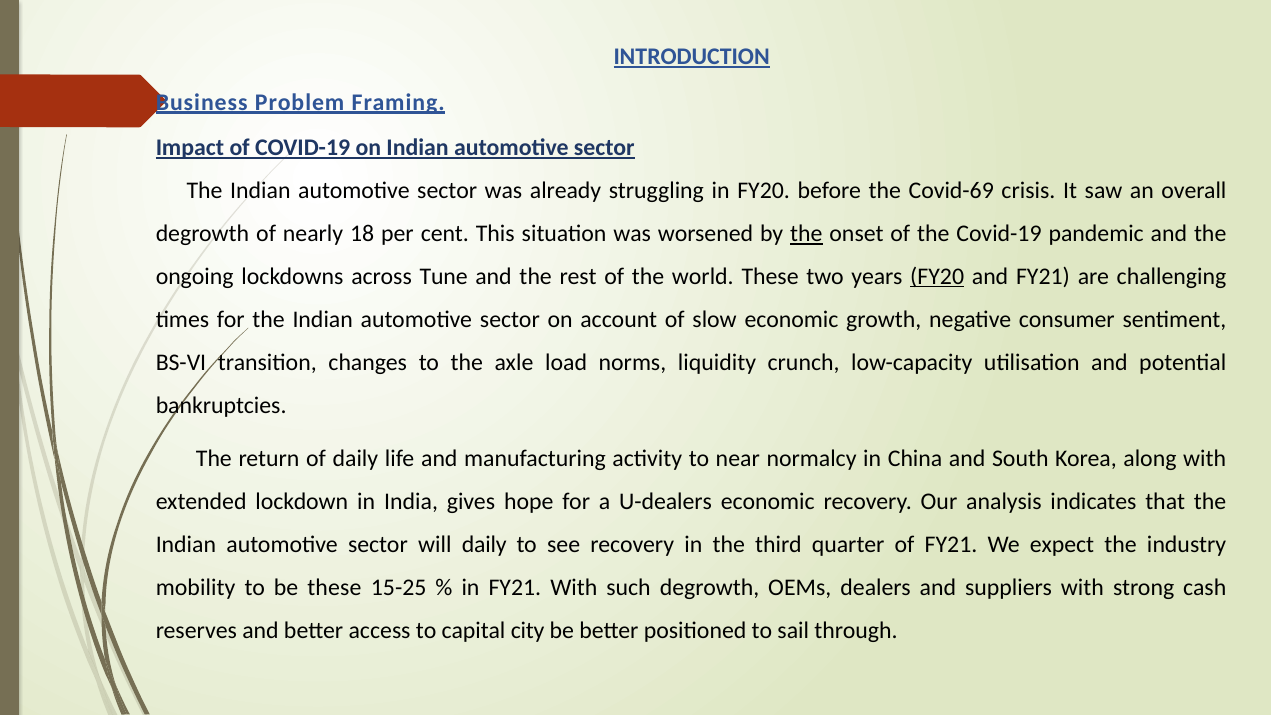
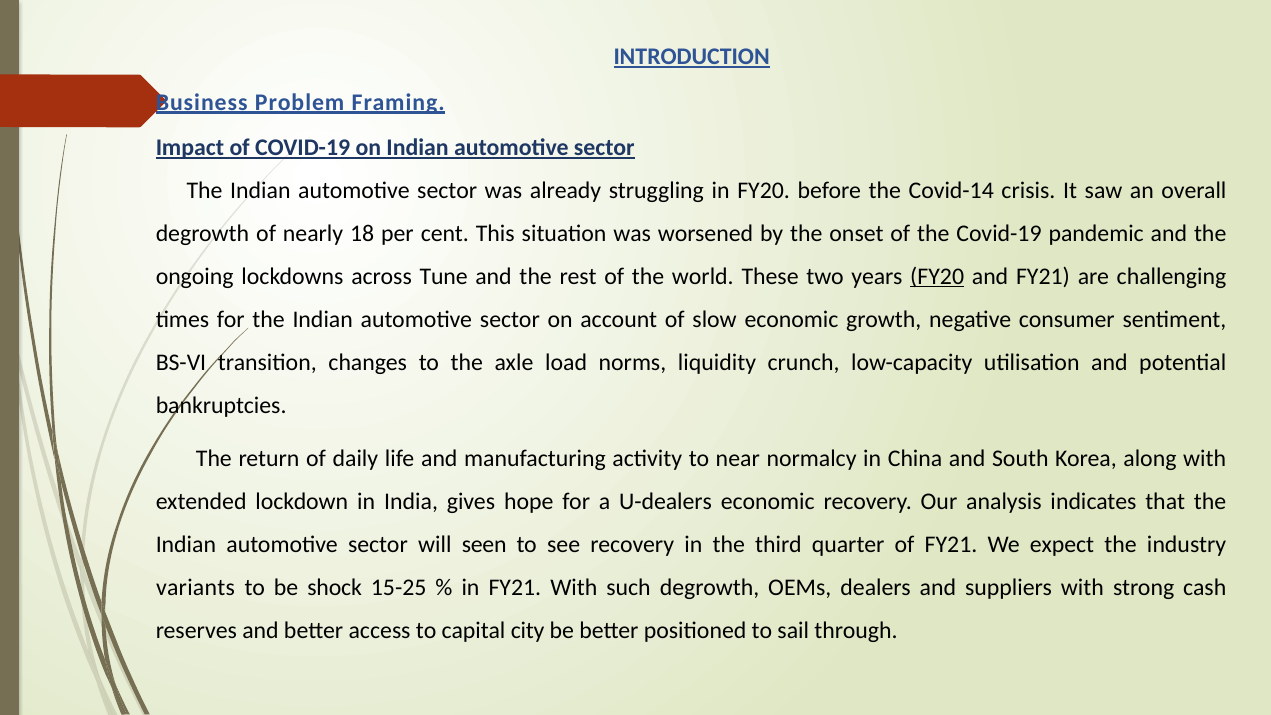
Covid-69: Covid-69 -> Covid-14 (951, 191)
the underline: present -> none (806, 234)
will daily: daily -> seen (484, 544)
mobility: mobility -> variants (195, 587)
be these: these -> shock (335, 587)
